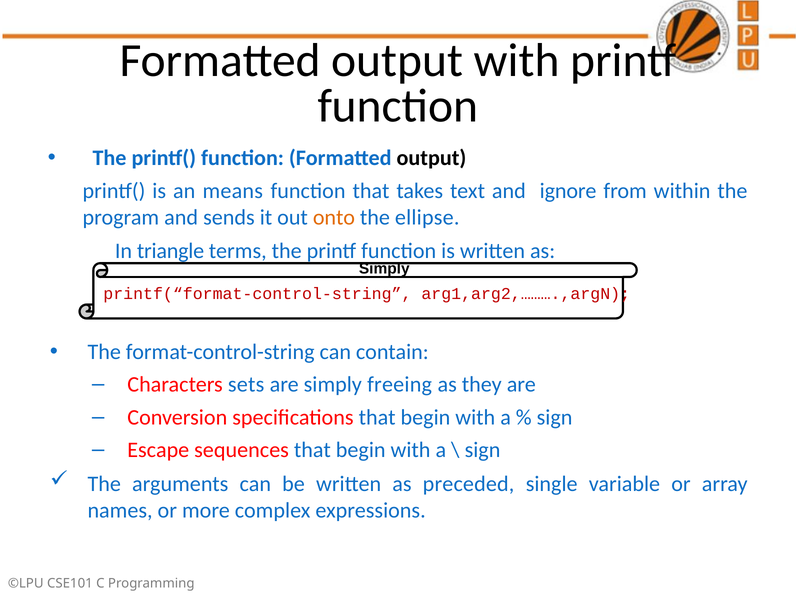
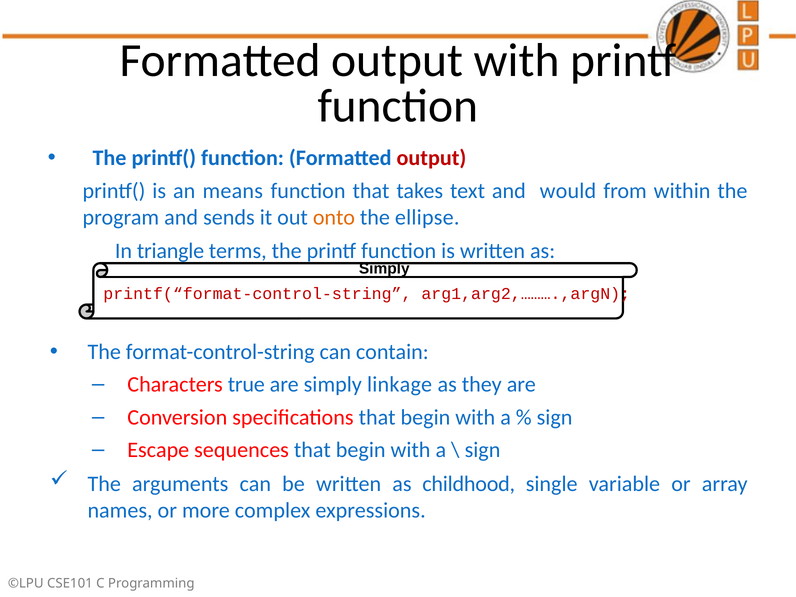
output colour: black -> red (431, 158)
ignore: ignore -> would (568, 191)
sets: sets -> true (246, 385)
freeing: freeing -> linkage (400, 385)
preceded: preceded -> childhood (469, 484)
